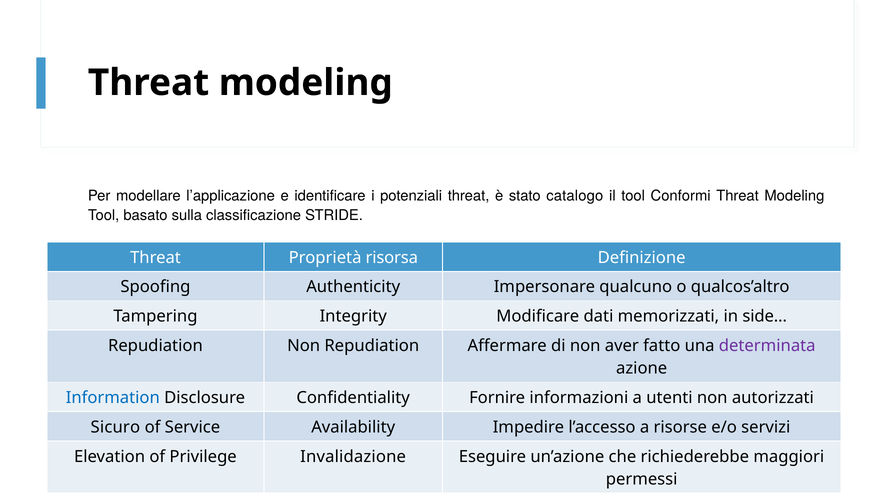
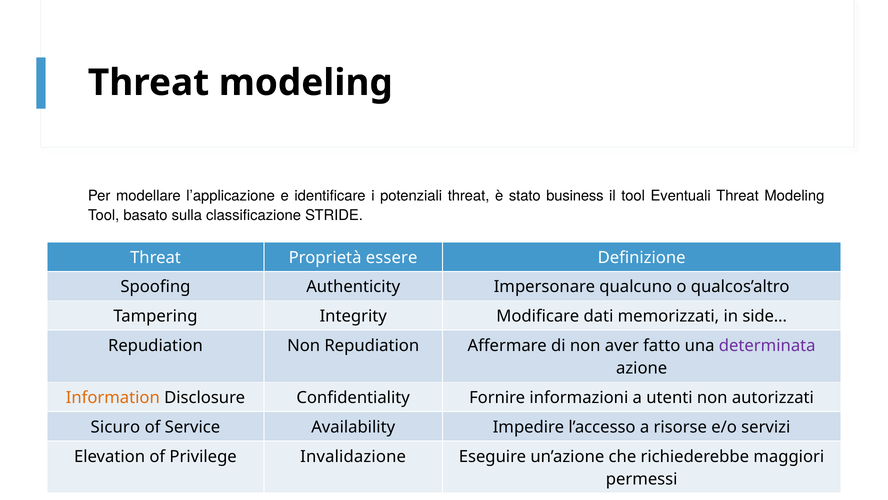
catalogo: catalogo -> business (575, 195)
Conformi: Conformi -> Eventuali (681, 195)
risorsa: risorsa -> essere (392, 257)
Information colour: blue -> orange (113, 397)
